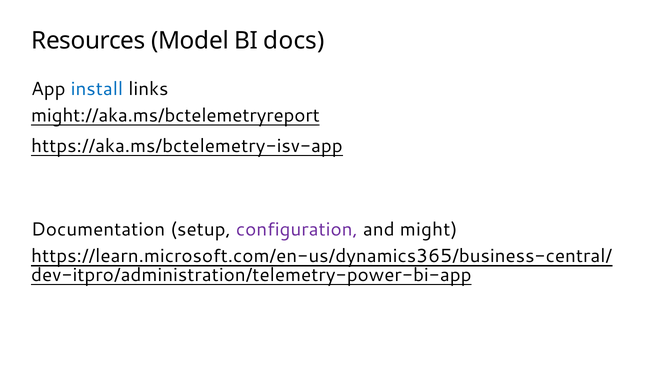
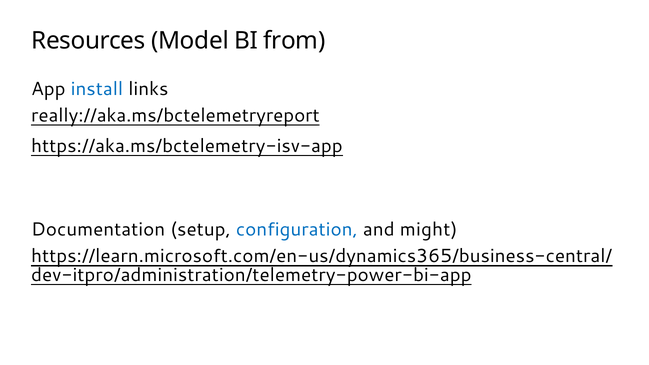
docs: docs -> from (294, 41)
might://aka.ms/bctelemetryreport: might://aka.ms/bctelemetryreport -> really://aka.ms/bctelemetryreport (175, 116)
configuration colour: purple -> blue (297, 230)
